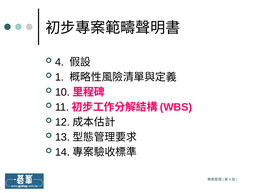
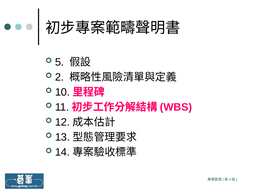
4: 4 -> 5 (60, 62)
1: 1 -> 2 (60, 77)
